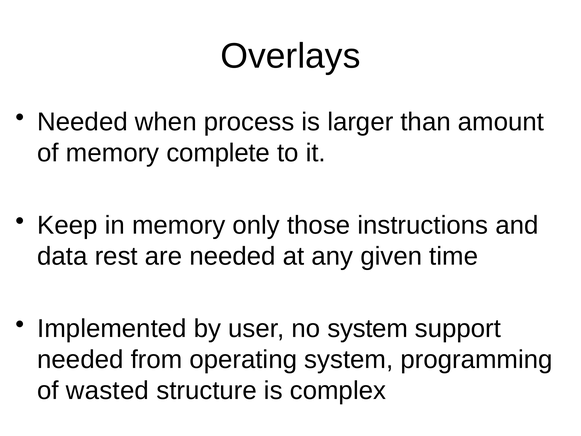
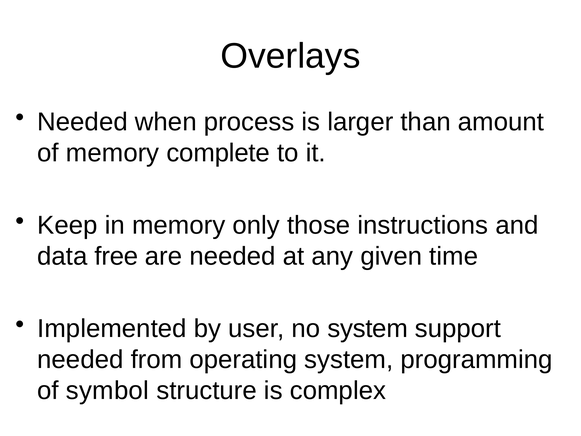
rest: rest -> free (116, 256)
wasted: wasted -> symbol (107, 391)
